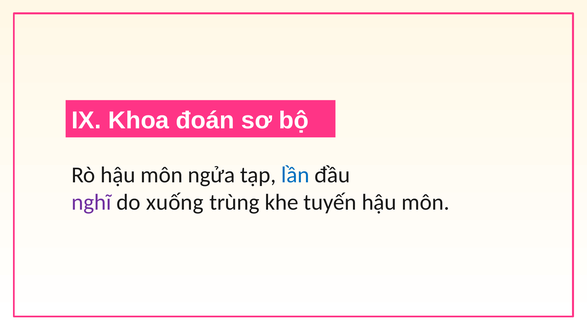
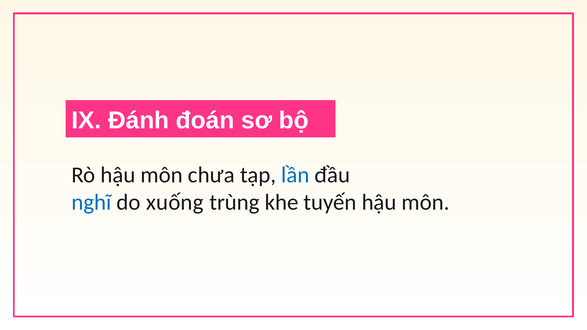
Khoa: Khoa -> Đánh (139, 121)
ngửa: ngửa -> chưa (211, 175)
nghĩ colour: purple -> blue (91, 202)
